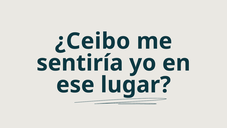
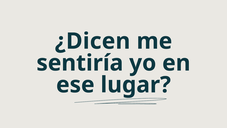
¿Ceibo: ¿Ceibo -> ¿Dicen (93, 41)
